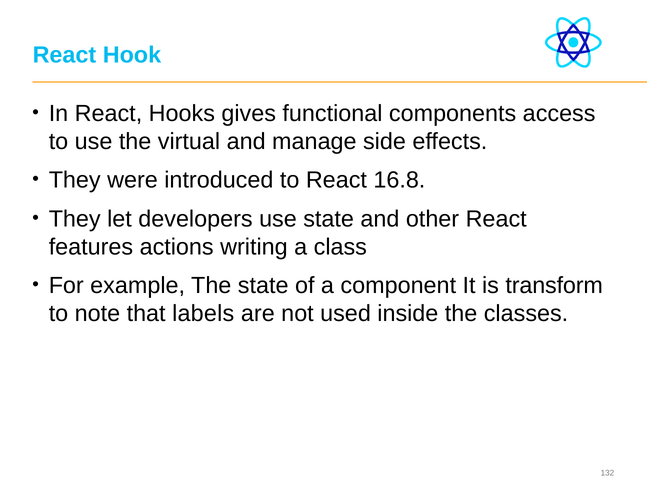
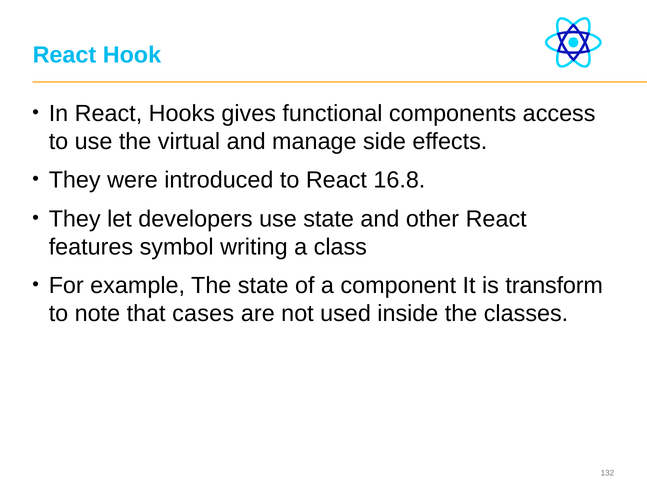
actions: actions -> symbol (177, 247)
labels: labels -> cases (203, 314)
